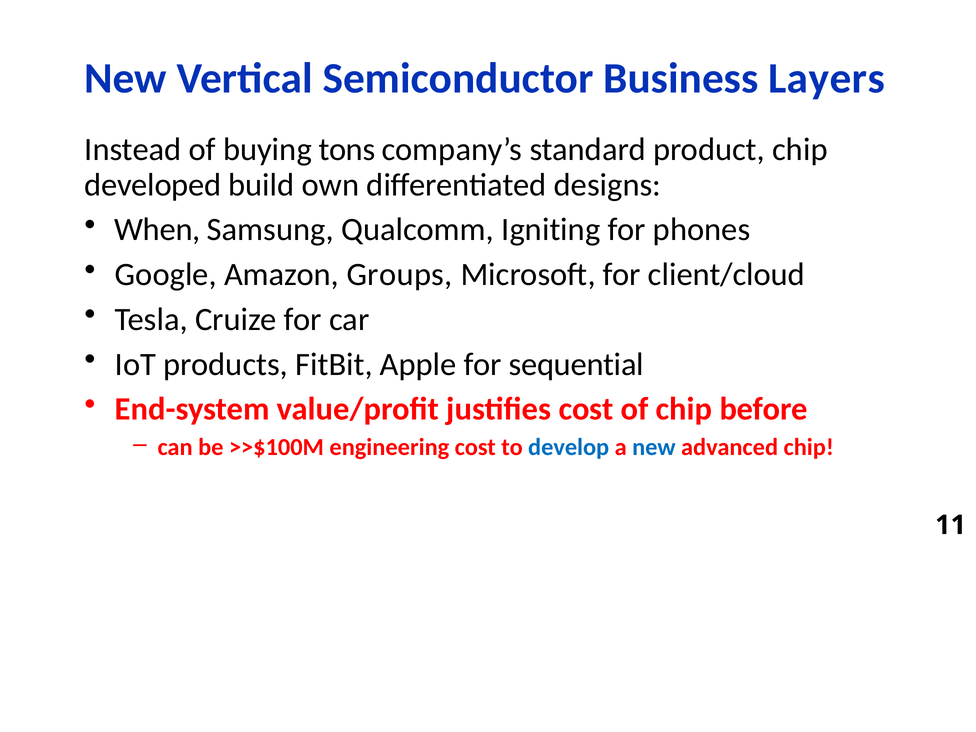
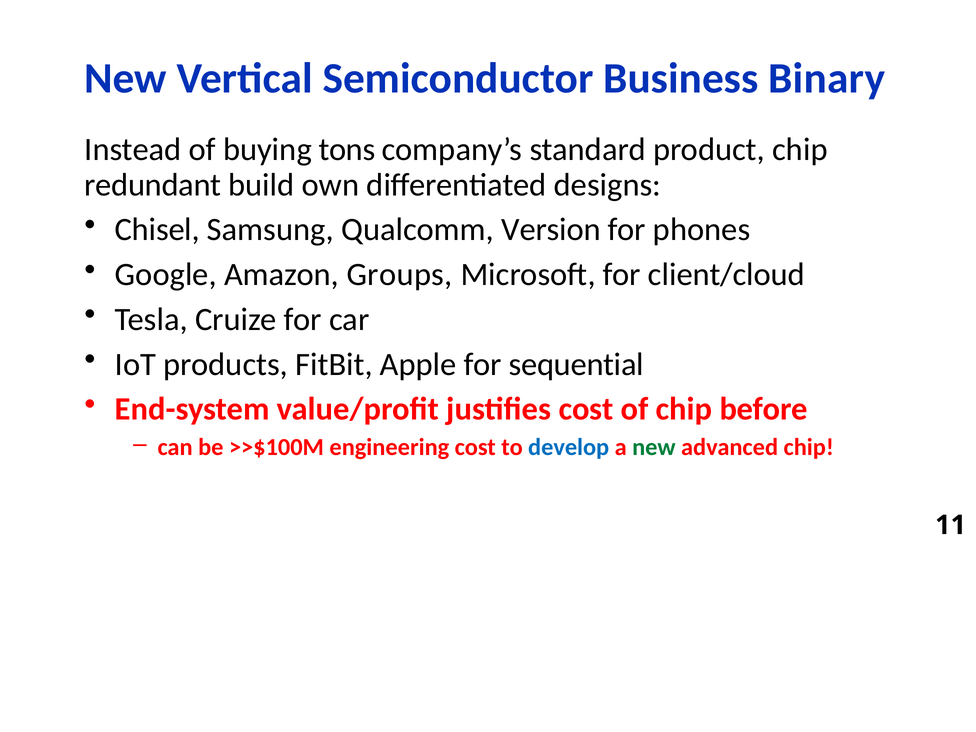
Layers: Layers -> Binary (827, 78)
developed: developed -> redundant (153, 185)
When: When -> Chisel (157, 230)
Igniting: Igniting -> Version (551, 230)
new colour: blue -> green (654, 447)
